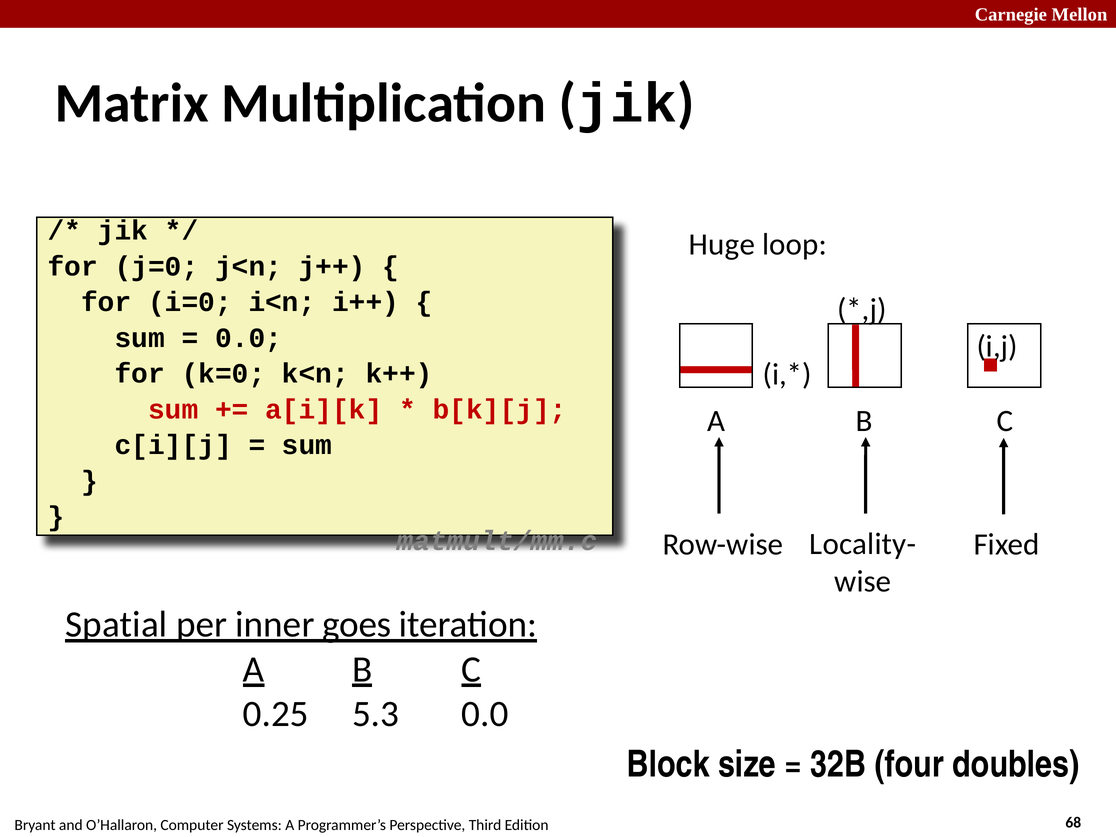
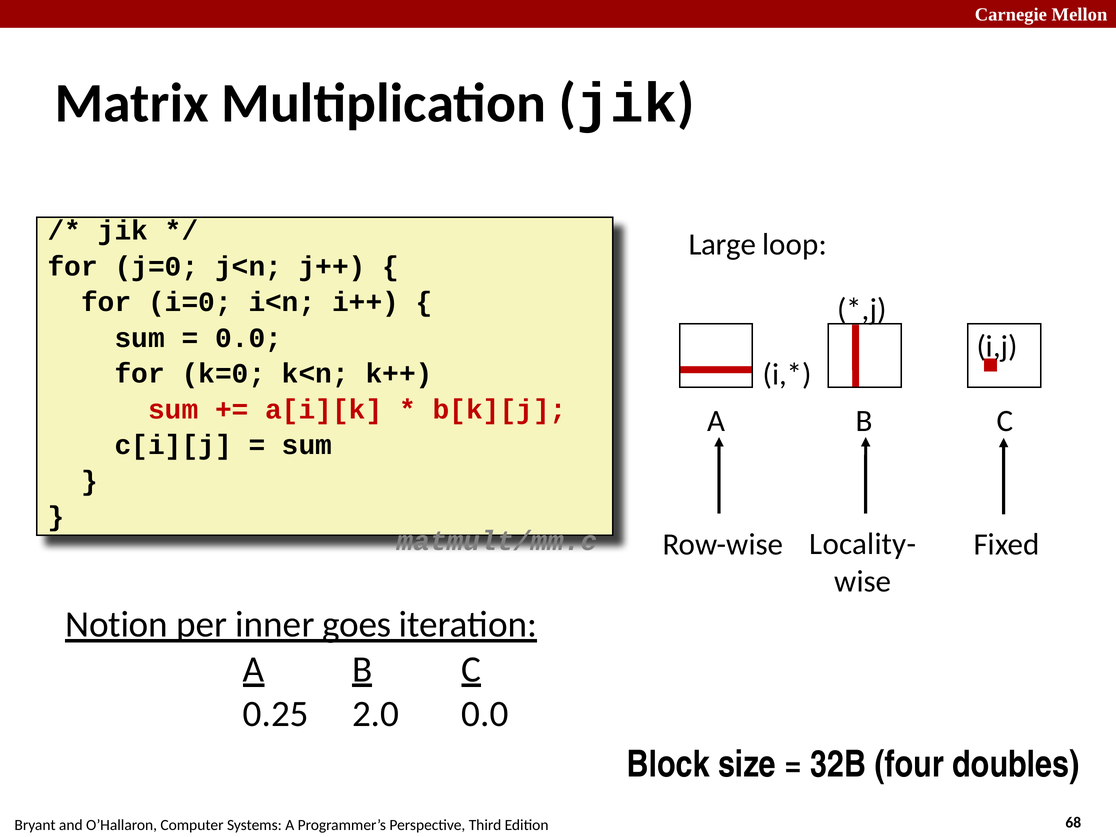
Huge: Huge -> Large (722, 244)
Spatial: Spatial -> Notion (117, 625)
5.3: 5.3 -> 2.0 (376, 714)
